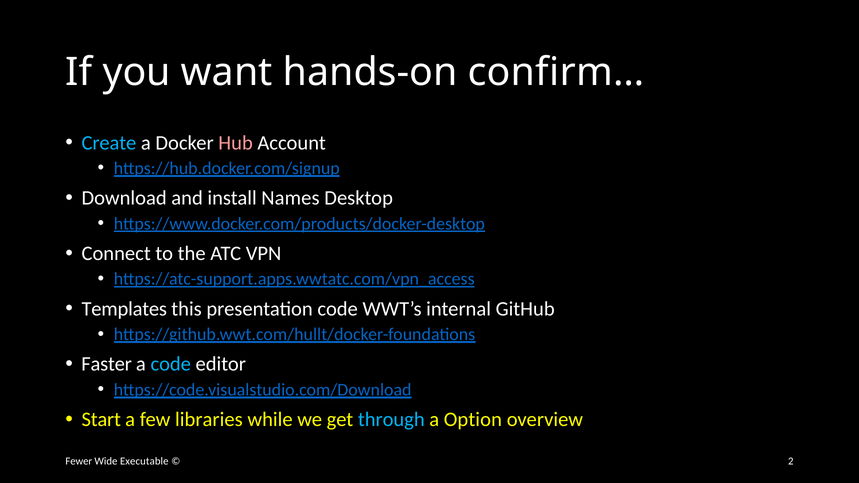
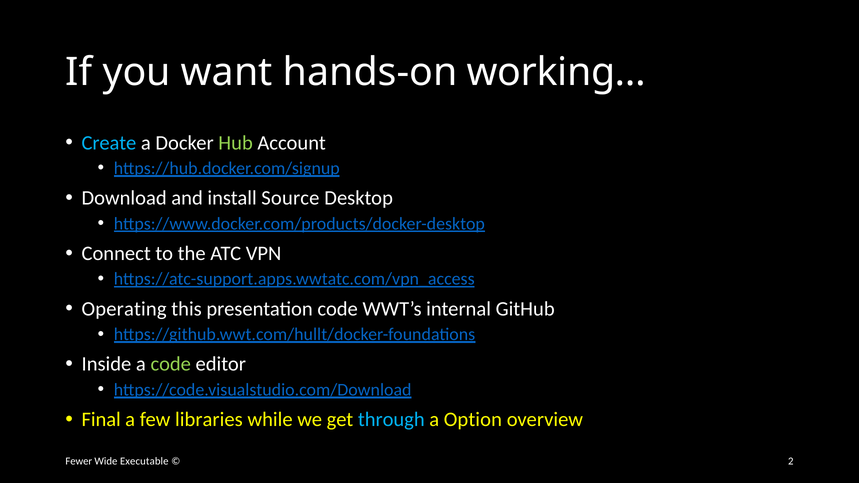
confirm…: confirm… -> working… (556, 72)
Hub colour: pink -> light green (236, 143)
Names: Names -> Source (290, 198)
Templates: Templates -> Operating (124, 309)
Faster: Faster -> Inside (106, 364)
code colour: light blue -> light green (171, 364)
Start: Start -> Final (101, 420)
